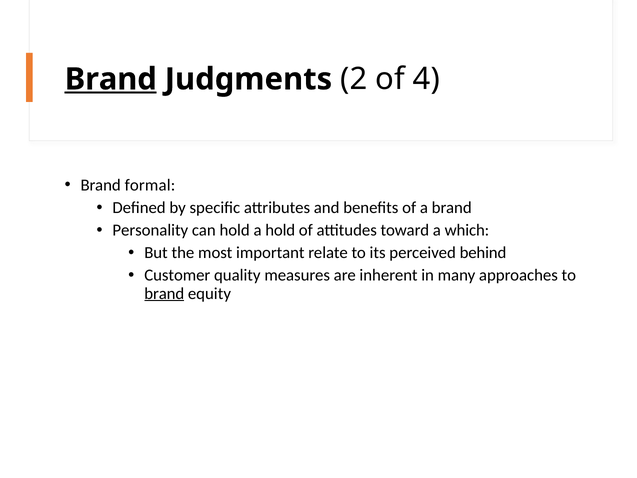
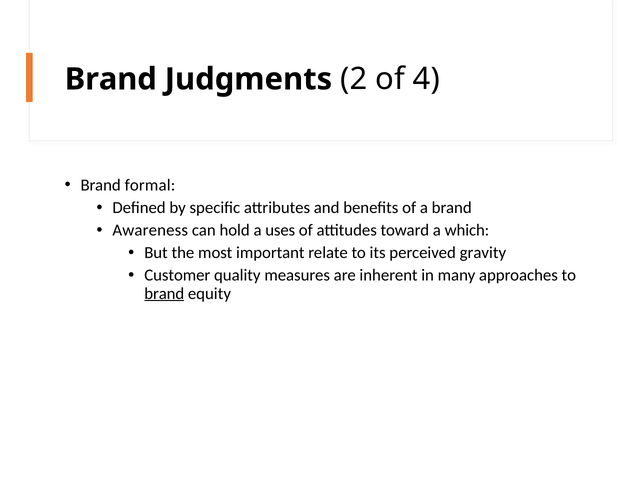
Brand underline: present -> none (111, 79)
Personality: Personality -> Awareness (150, 230)
a hold: hold -> uses (280, 230)
behind: behind -> gravity (483, 253)
